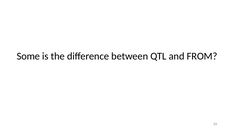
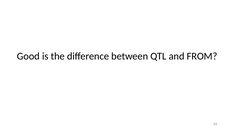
Some: Some -> Good (28, 56)
